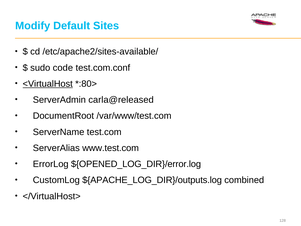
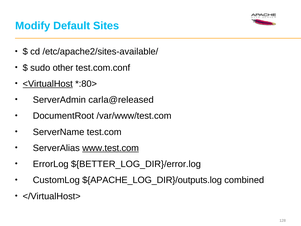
code: code -> other (63, 68)
www.test.com underline: none -> present (111, 148)
${OPENED_LOG_DIR}/error.log: ${OPENED_LOG_DIR}/error.log -> ${BETTER_LOG_DIR}/error.log (136, 164)
